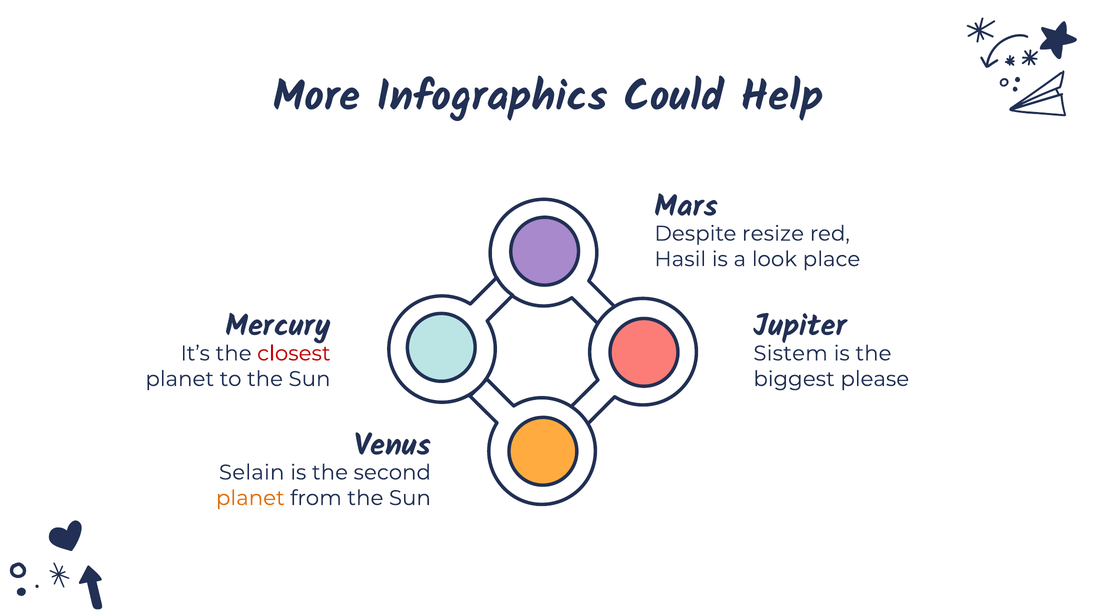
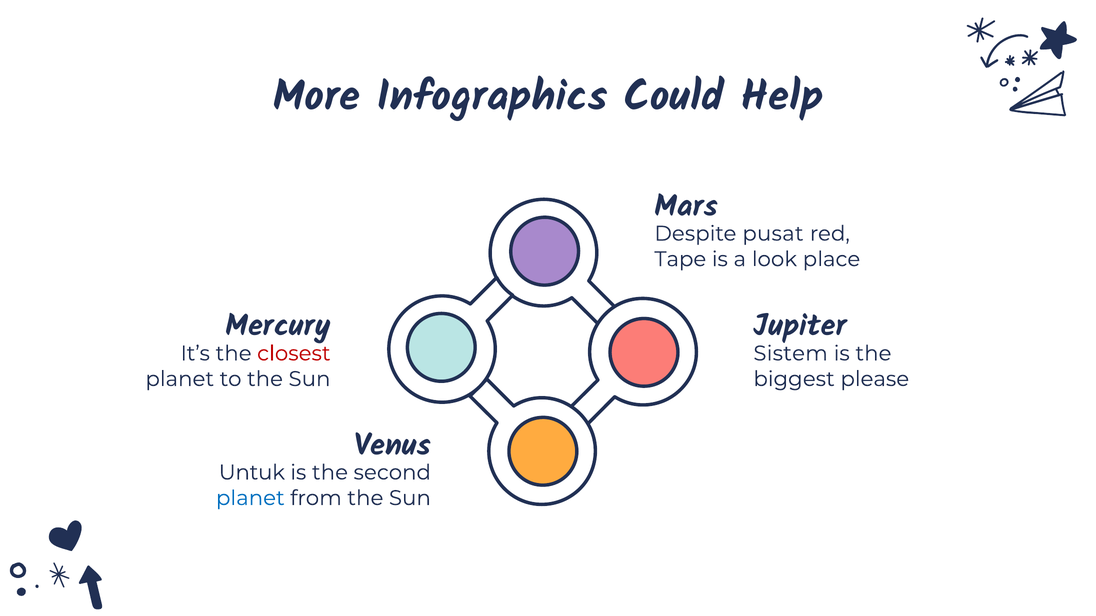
resize: resize -> pusat (773, 234)
Hasil: Hasil -> Tape (680, 259)
Selain: Selain -> Untuk (252, 473)
planet colour: orange -> blue (250, 498)
